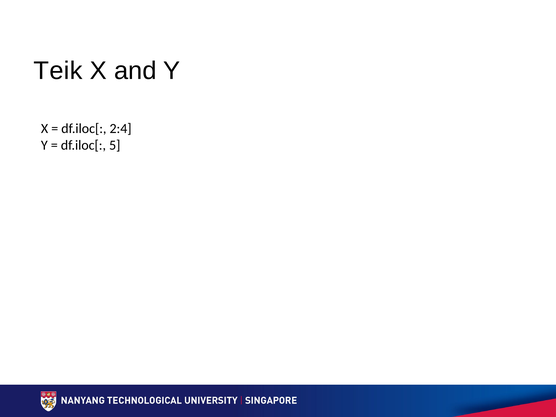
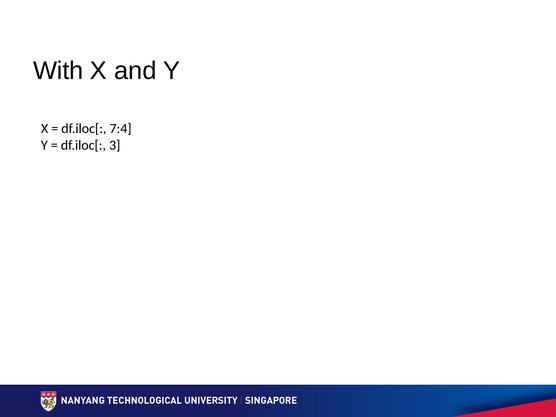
Teik: Teik -> With (58, 71)
2:4: 2:4 -> 7:4 (121, 129)
5: 5 -> 3 (115, 145)
